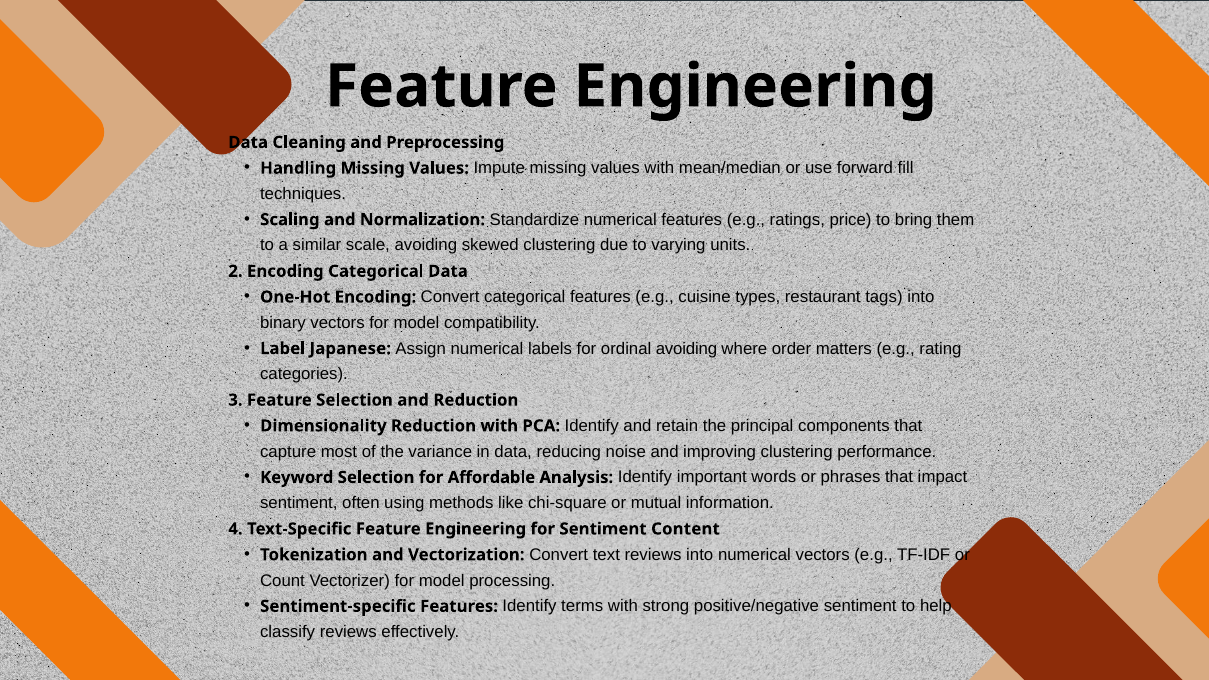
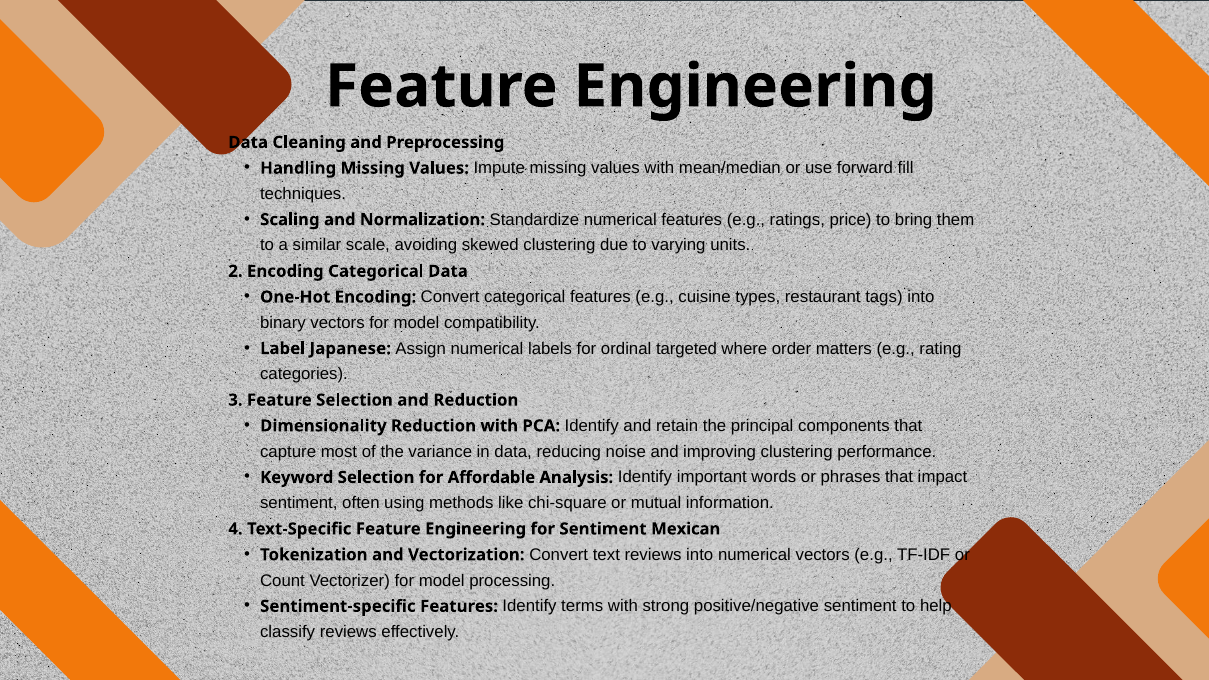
ordinal avoiding: avoiding -> targeted (686, 349)
Content: Content -> Mexican (686, 529)
